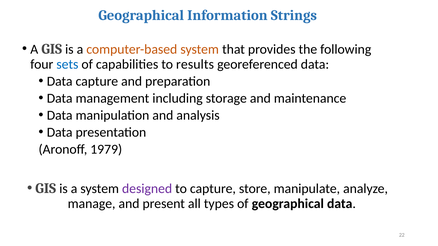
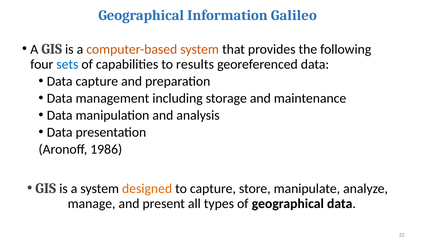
Strings: Strings -> Galileo (294, 15)
1979: 1979 -> 1986 (106, 150)
designed colour: purple -> orange (147, 189)
